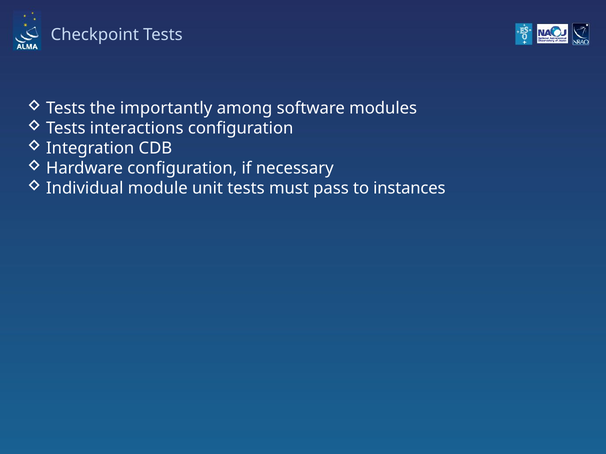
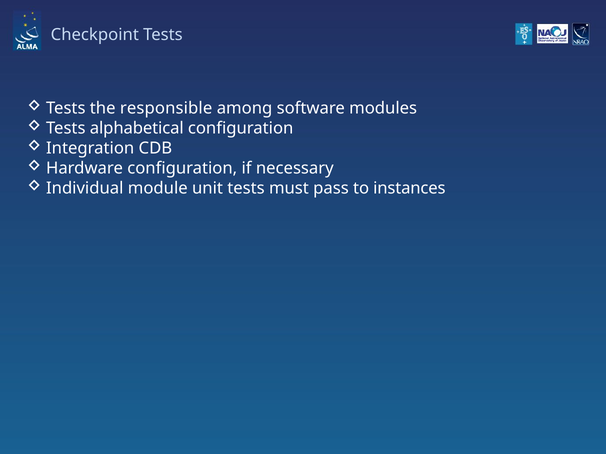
importantly: importantly -> responsible (166, 108)
interactions: interactions -> alphabetical (137, 129)
